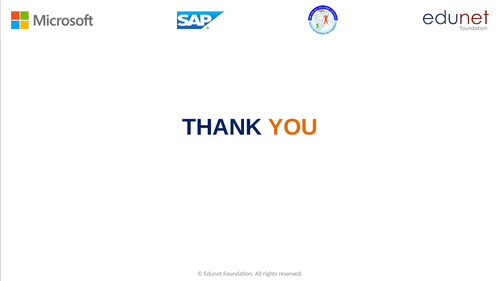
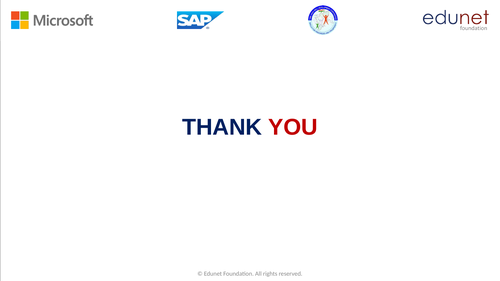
YOU colour: orange -> red (293, 128)
